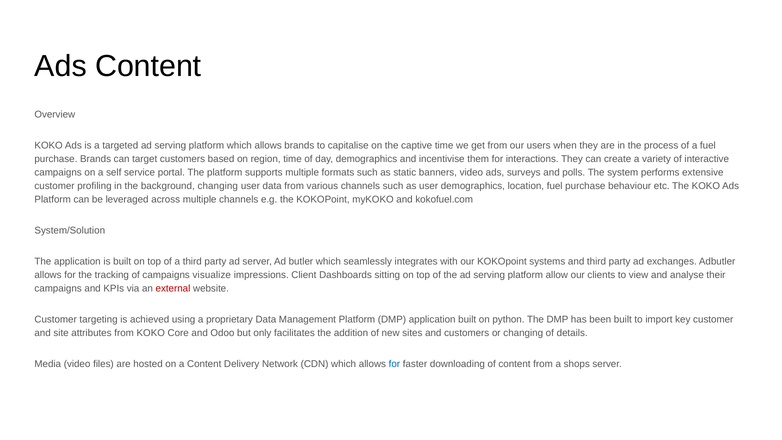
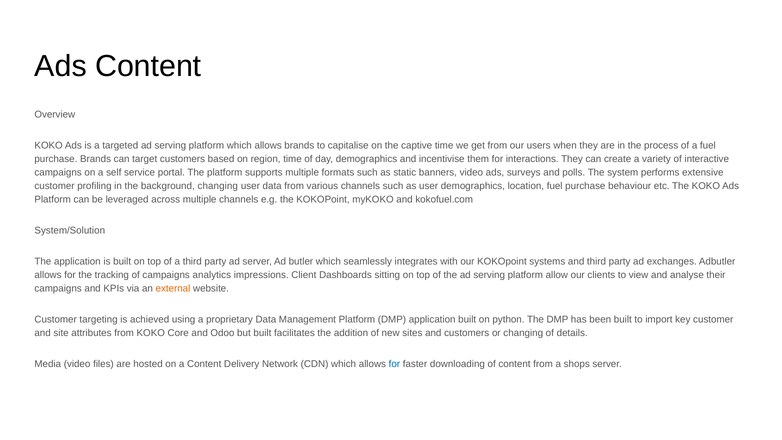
visualize: visualize -> analytics (212, 275)
external colour: red -> orange (173, 288)
but only: only -> built (262, 333)
